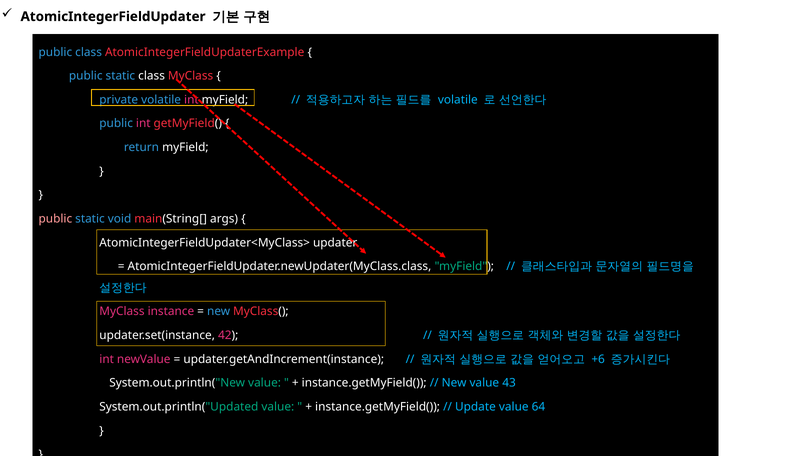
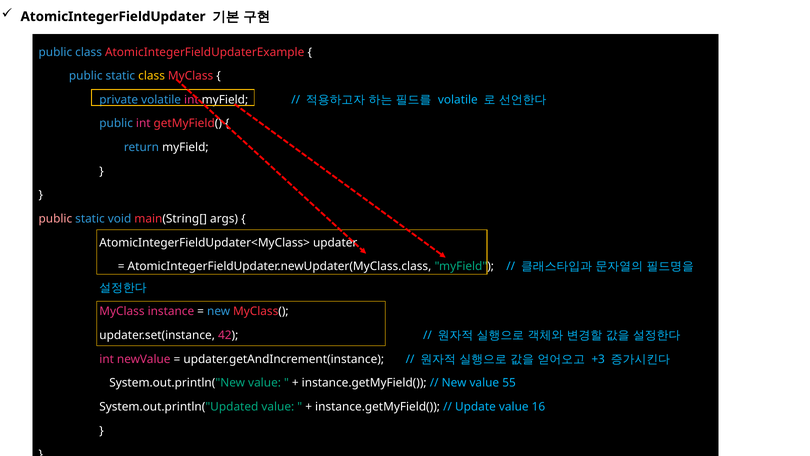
class colour: white -> yellow (152, 76)
+6: +6 -> +3 (598, 359)
value 43: 43 -> 55 (509, 383)
64: 64 -> 16 (538, 406)
